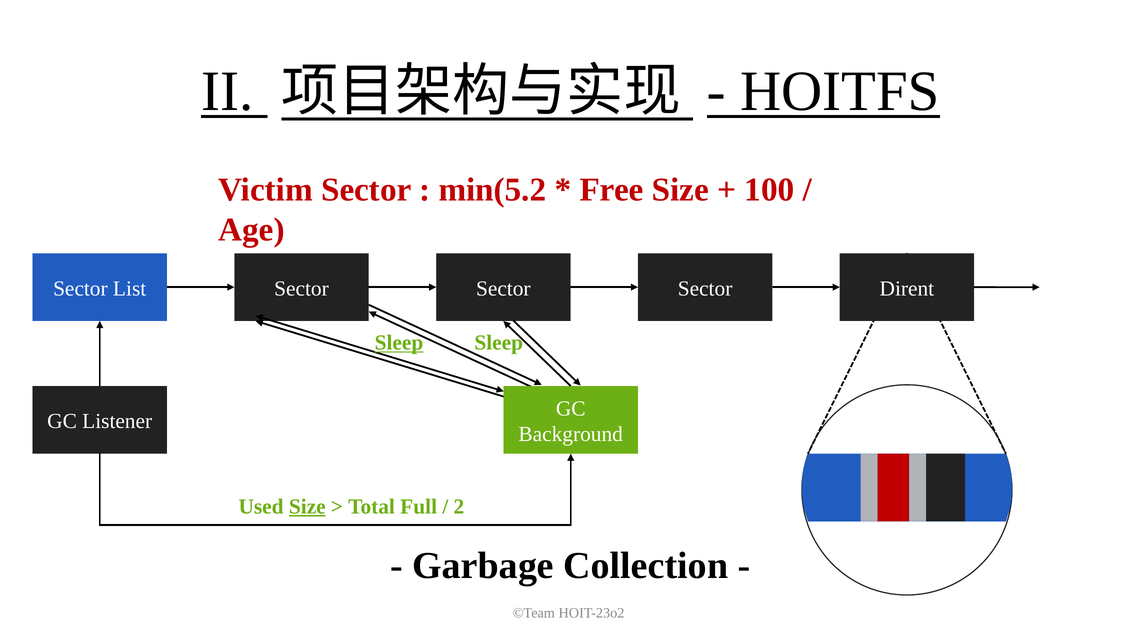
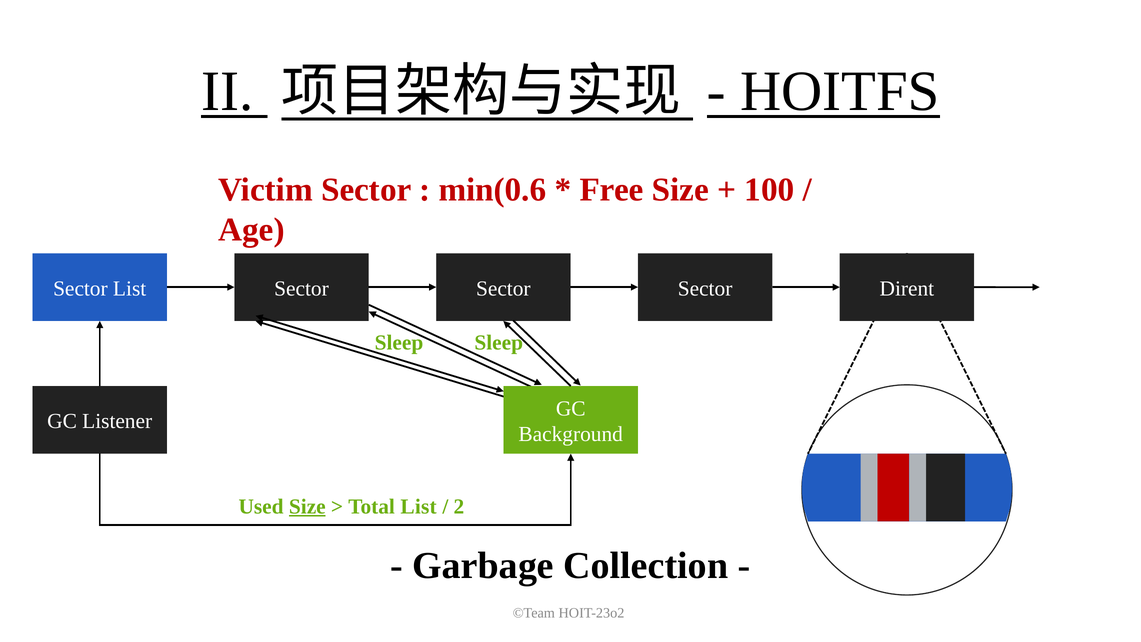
min(5.2: min(5.2 -> min(0.6 (492, 190)
Sleep underline: present -> none (399, 343)
Total Full: Full -> List (419, 506)
